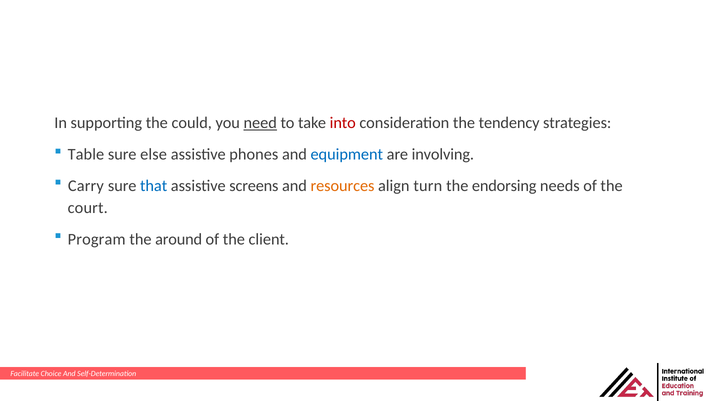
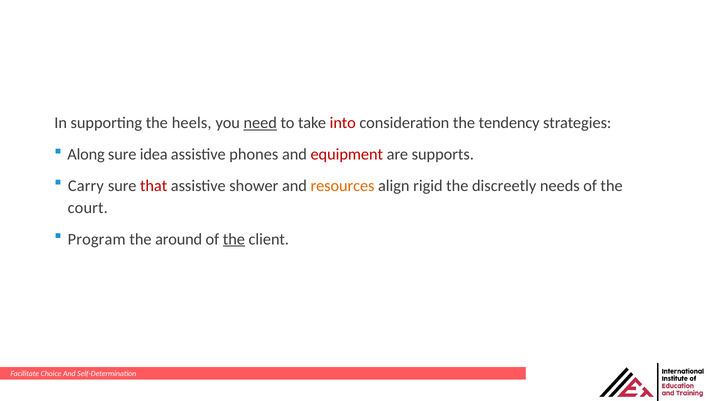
could: could -> heels (192, 123)
Table: Table -> Along (86, 154)
else: else -> idea (154, 154)
equipment colour: blue -> red (347, 154)
involving: involving -> supports (443, 154)
that colour: blue -> red (154, 185)
screens: screens -> shower (254, 185)
turn: turn -> rigid (428, 185)
endorsing: endorsing -> discreetly (504, 185)
the underline: none -> present (234, 239)
